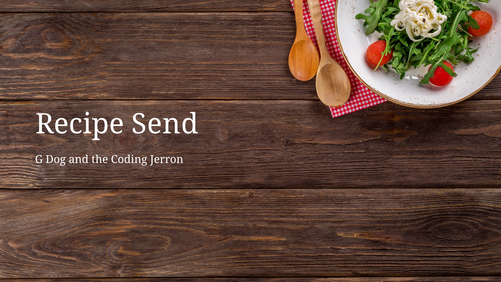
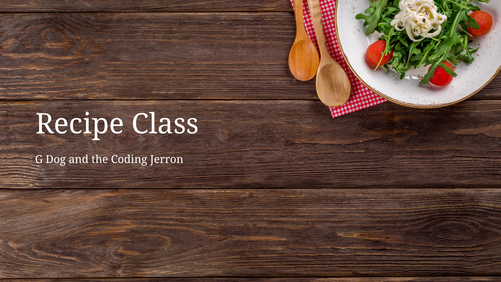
Send: Send -> Class (165, 124)
